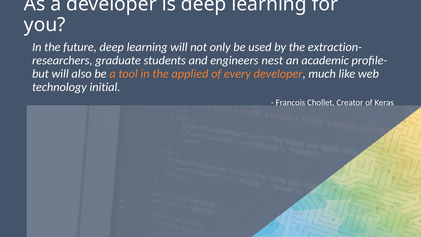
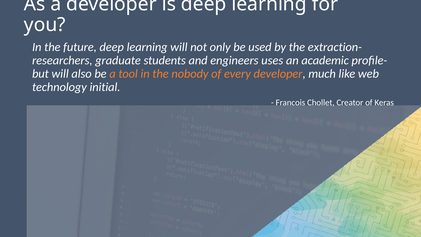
nest: nest -> uses (272, 60)
applied: applied -> nobody (190, 74)
